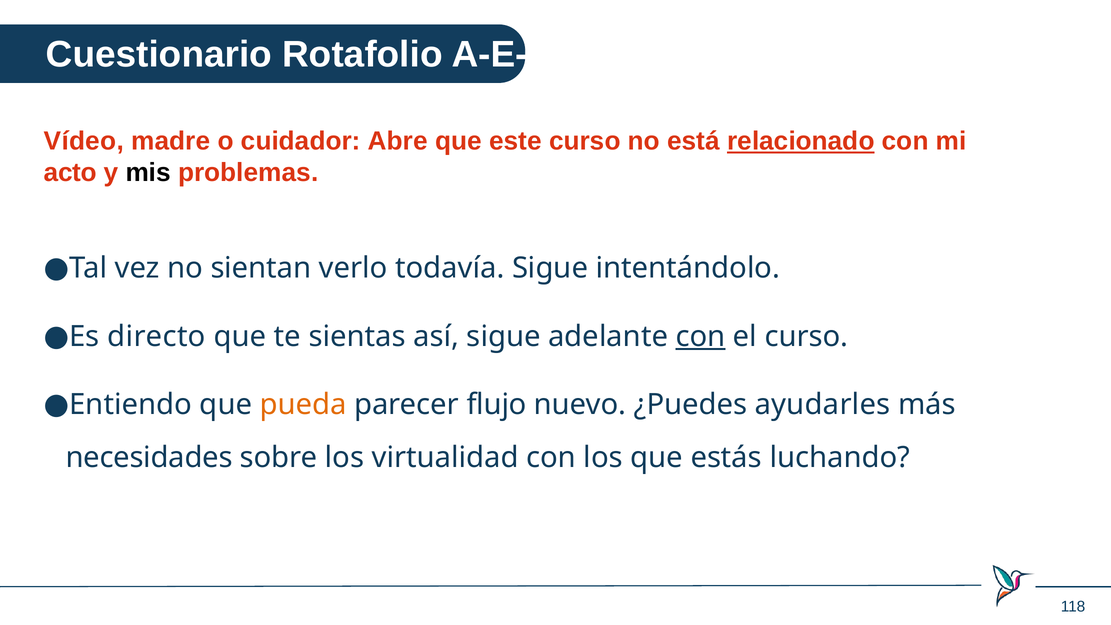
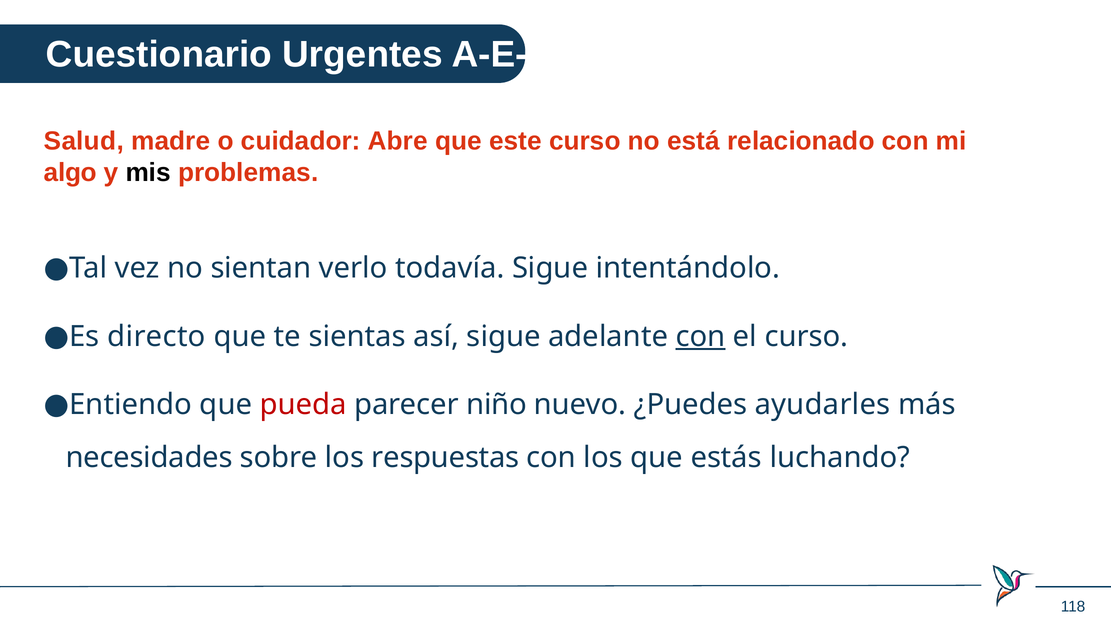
Rotafolio: Rotafolio -> Urgentes (362, 54)
Vídeo: Vídeo -> Salud (84, 141)
relacionado underline: present -> none (801, 141)
acto: acto -> algo (70, 173)
pueda colour: orange -> red (303, 405)
flujo: flujo -> niño (497, 405)
virtualidad: virtualidad -> respuestas (445, 457)
